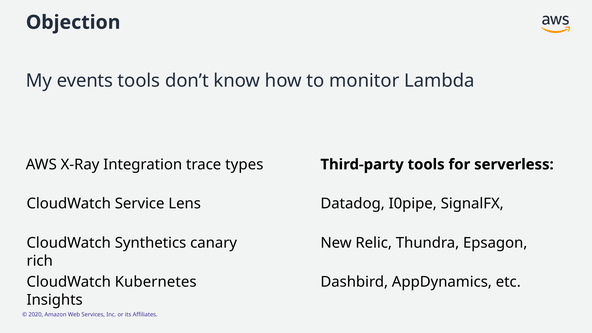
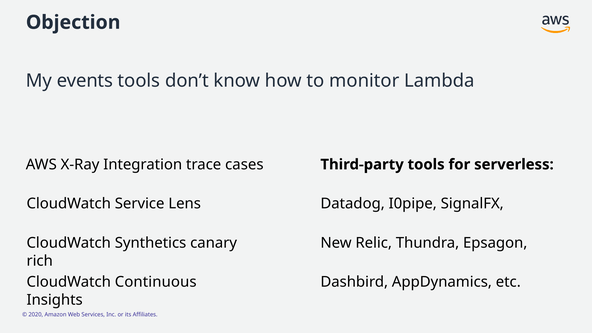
types: types -> cases (244, 164)
Kubernetes: Kubernetes -> Continuous (156, 282)
